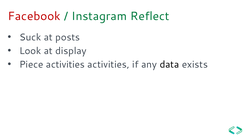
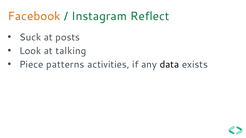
Facebook colour: red -> orange (34, 16)
display: display -> talking (71, 51)
Piece activities: activities -> patterns (65, 65)
